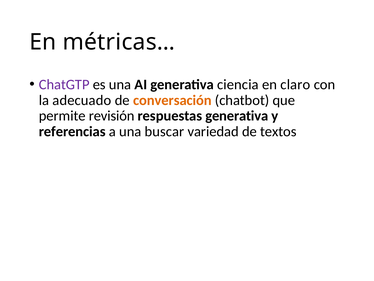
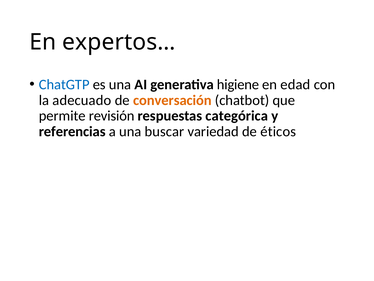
métricas…: métricas… -> expertos… (119, 42)
ChatGTP colour: purple -> blue (64, 84)
ciencia: ciencia -> higiene (238, 84)
claro: claro -> edad (295, 84)
respuestas generativa: generativa -> categórica (237, 116)
textos: textos -> éticos (278, 131)
